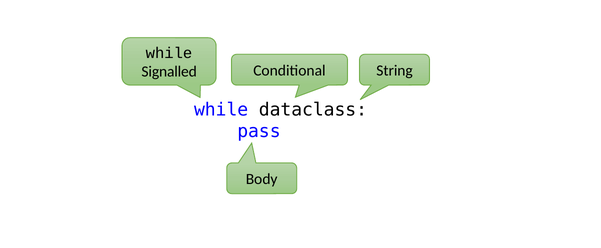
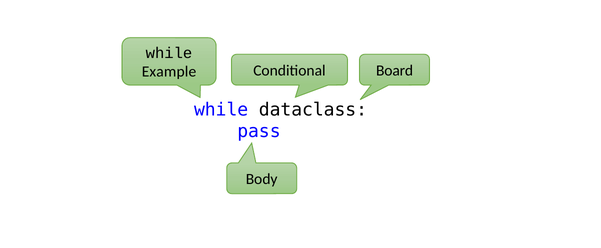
Signalled: Signalled -> Example (169, 72)
String: String -> Board (395, 71)
